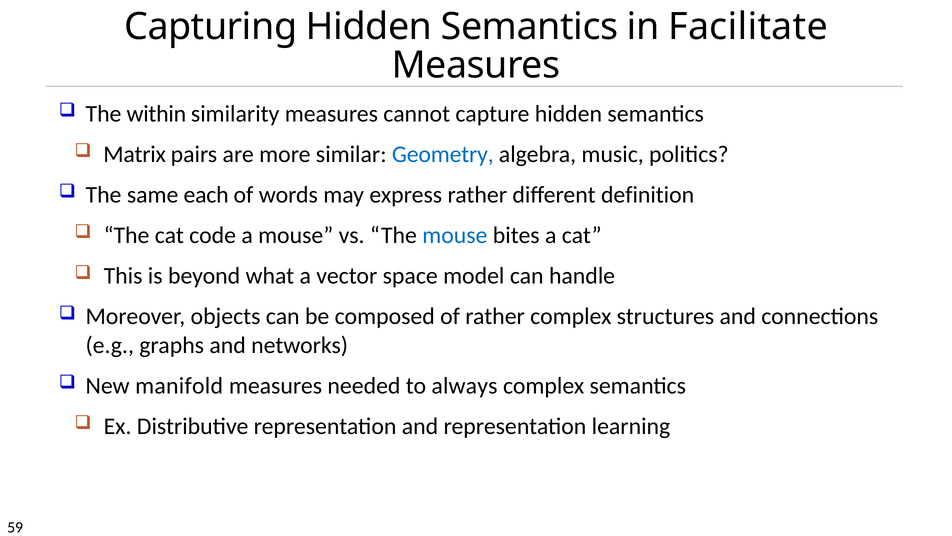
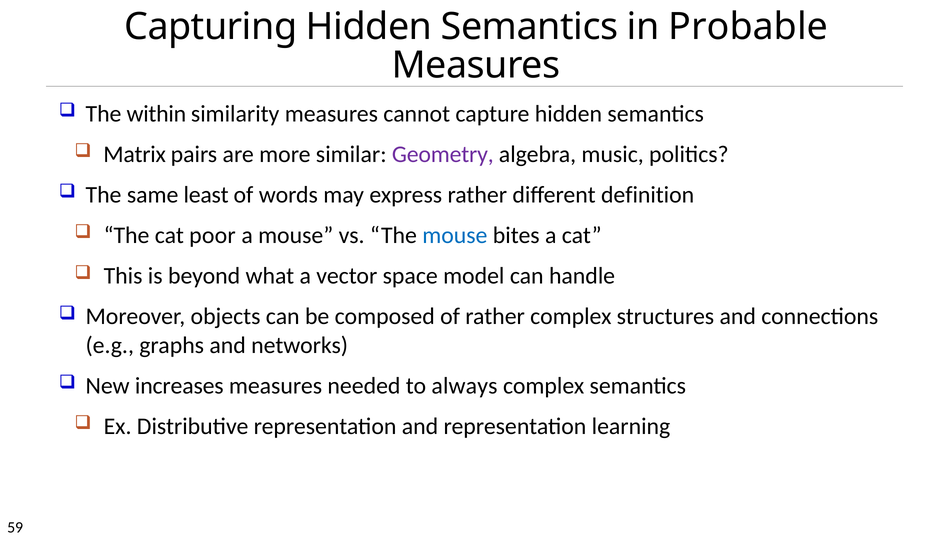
Facilitate: Facilitate -> Probable (748, 27)
Geometry colour: blue -> purple (443, 154)
each: each -> least (206, 195)
code: code -> poor (212, 235)
manifold: manifold -> increases (179, 385)
